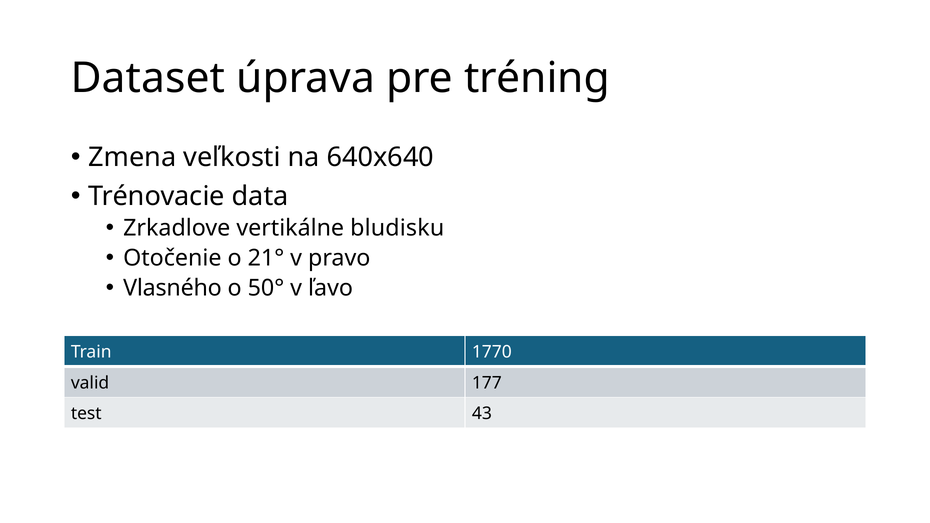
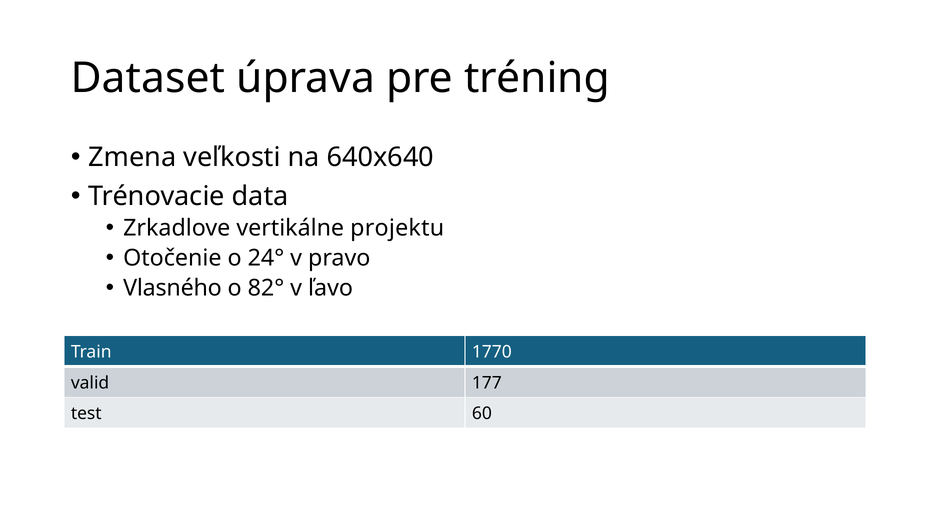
bludisku: bludisku -> projektu (397, 228)
21°: 21° -> 24° (266, 258)
50°: 50° -> 82° (266, 288)
43: 43 -> 60 (482, 414)
